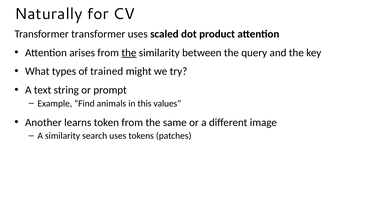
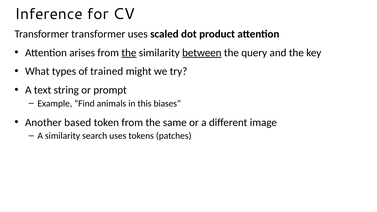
Naturally: Naturally -> Inference (49, 14)
between underline: none -> present (202, 53)
values: values -> biases (167, 103)
learns: learns -> based (78, 122)
